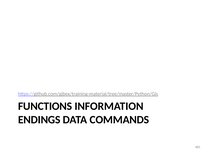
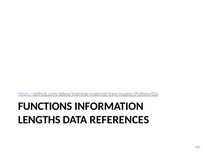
ENDINGS: ENDINGS -> LENGTHS (39, 120)
COMMANDS: COMMANDS -> REFERENCES (119, 120)
